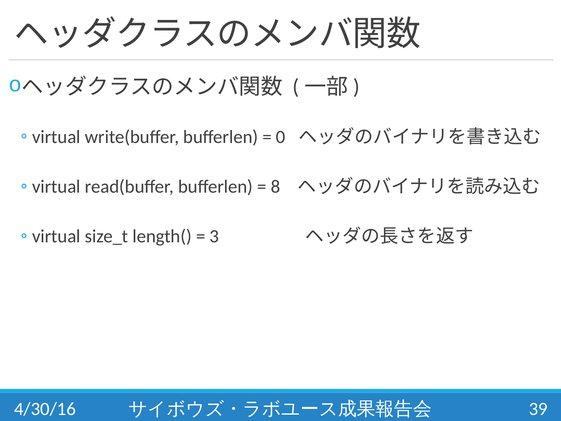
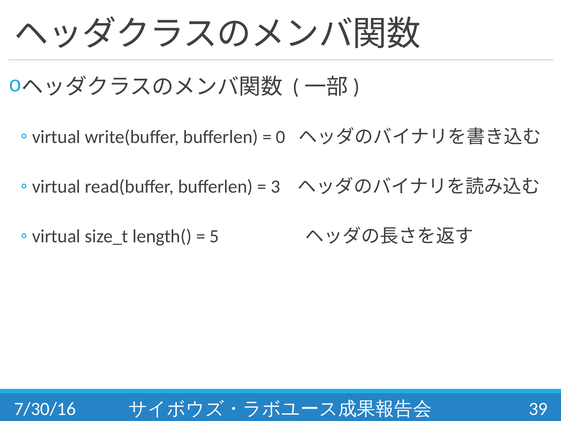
8: 8 -> 3 (275, 187)
3: 3 -> 5 (214, 236)
4/30/16: 4/30/16 -> 7/30/16 (45, 409)
